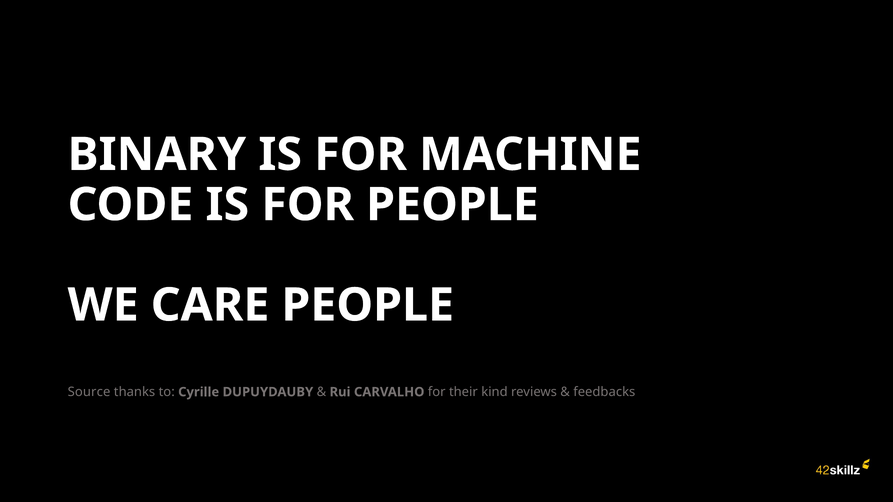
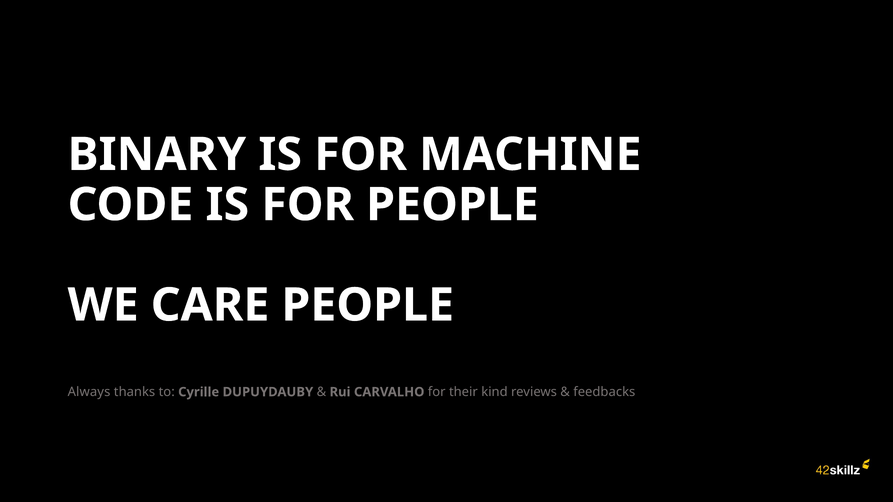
Source: Source -> Always (89, 392)
